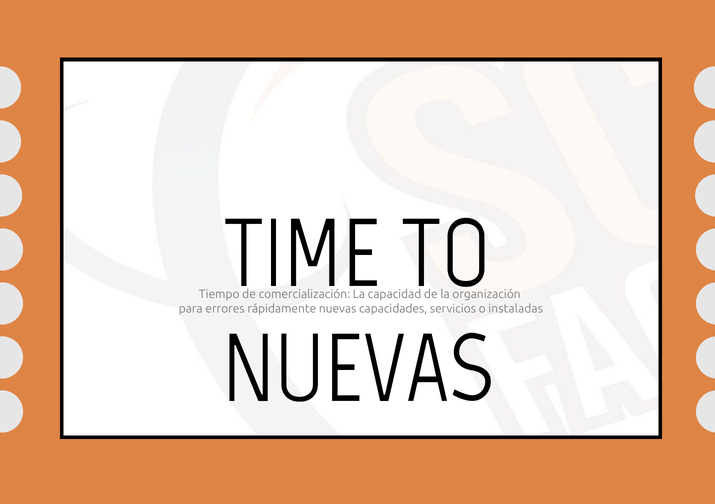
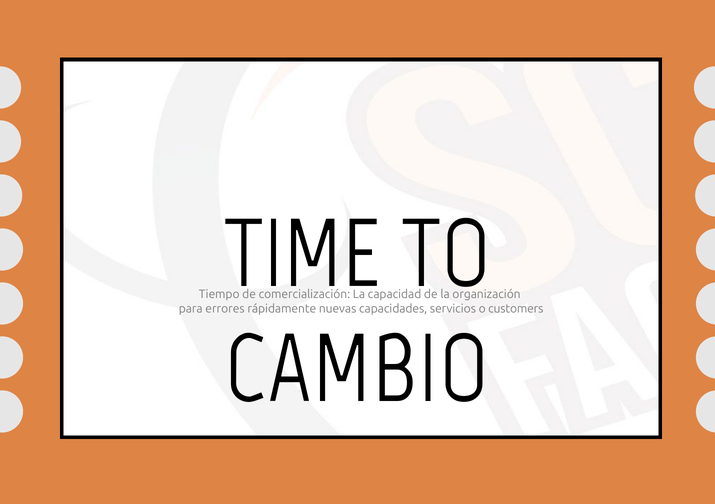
instaladas: instaladas -> customers (516, 309)
NUEVAS: NUEVAS -> CAMBIO (357, 370)
